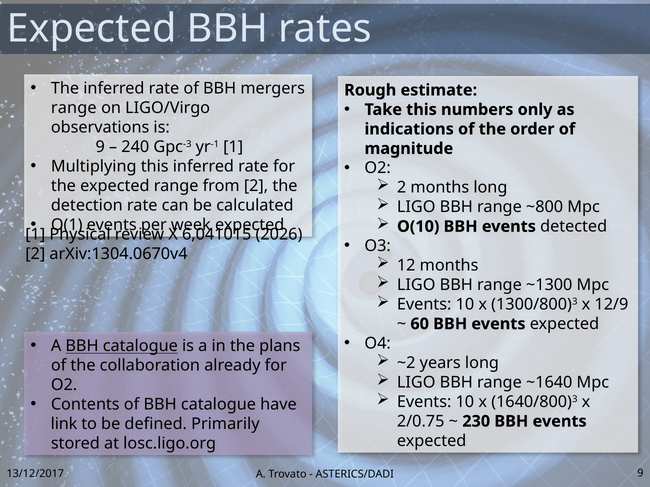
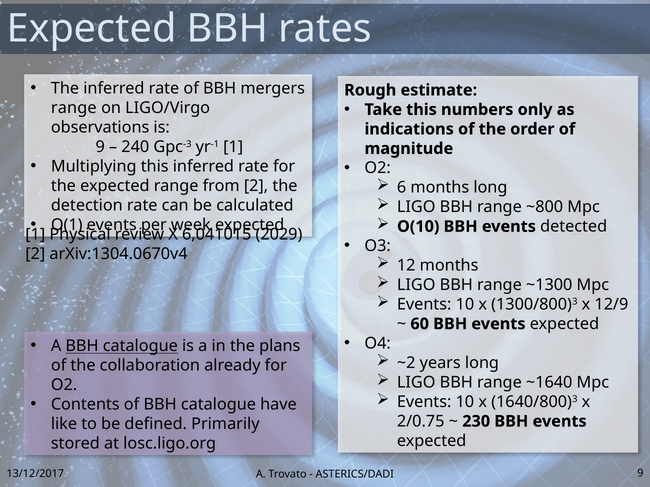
2: 2 -> 6 (402, 188)
2026: 2026 -> 2029 (279, 235)
link: link -> like (64, 424)
